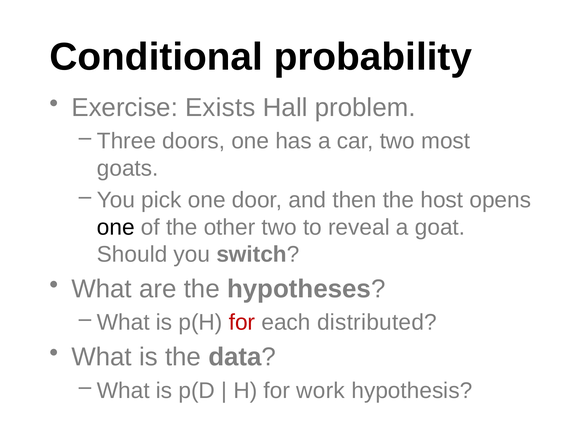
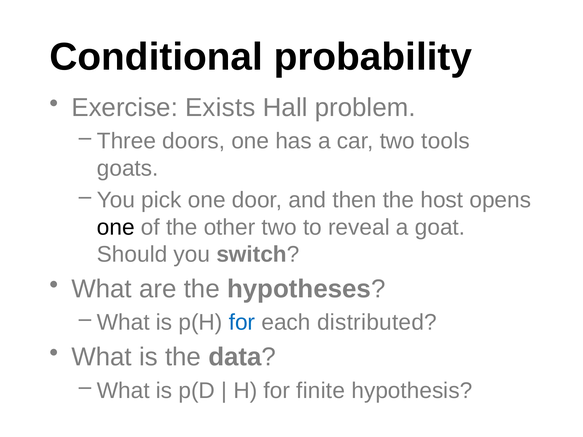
most: most -> tools (446, 141)
for colour: red -> blue (242, 323)
work: work -> finite (321, 391)
